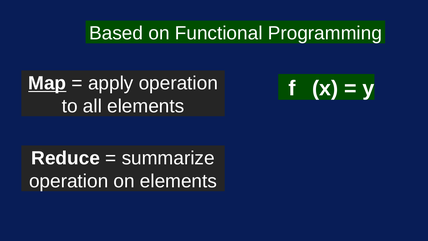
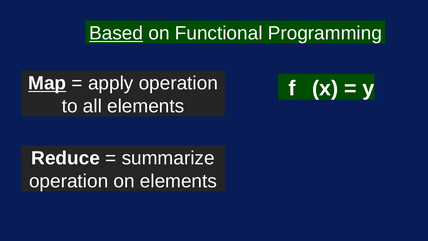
Based underline: none -> present (116, 33)
